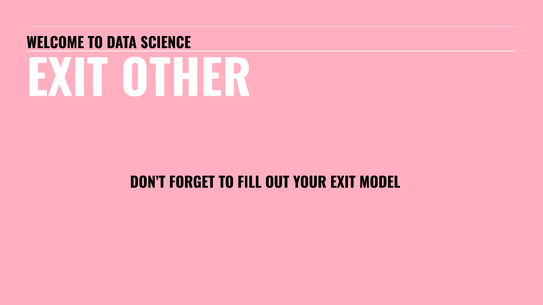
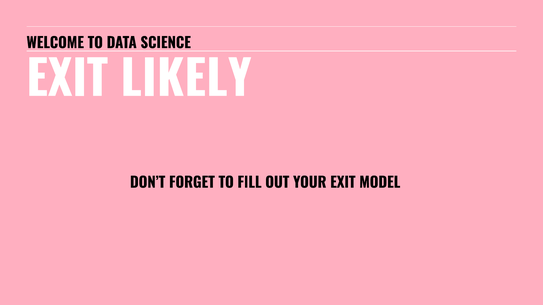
OTHER: OTHER -> LIKELY (186, 80)
